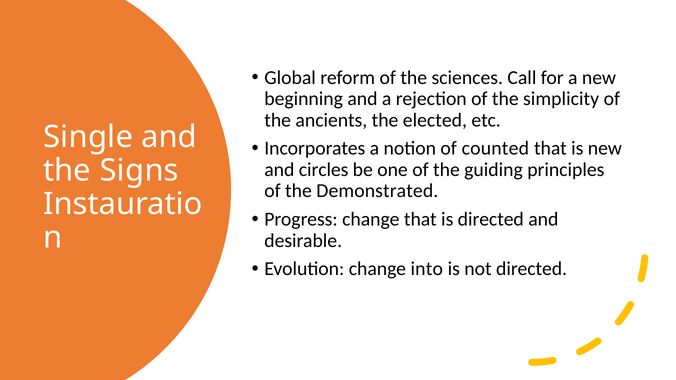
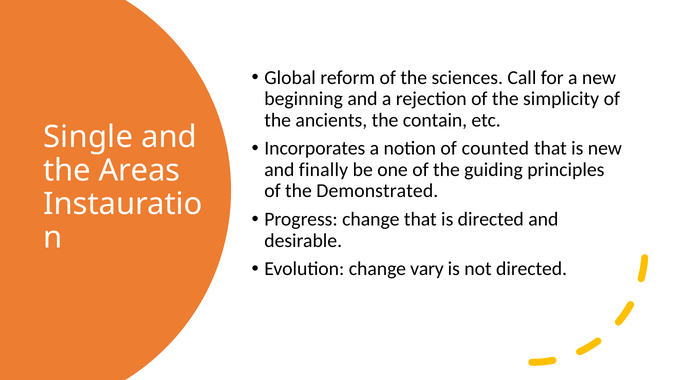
elected: elected -> contain (435, 120)
circles: circles -> finally (323, 170)
Signs: Signs -> Areas (139, 171)
into: into -> vary (427, 269)
